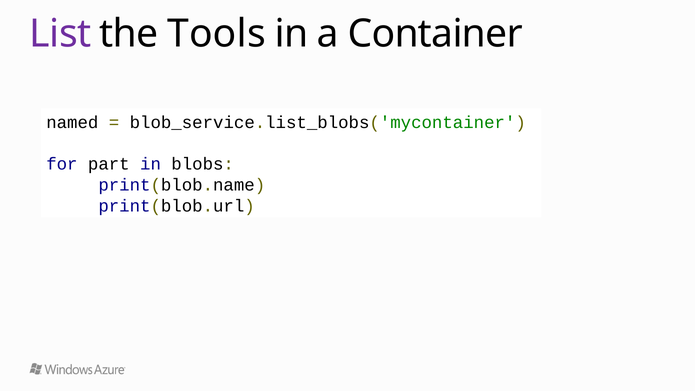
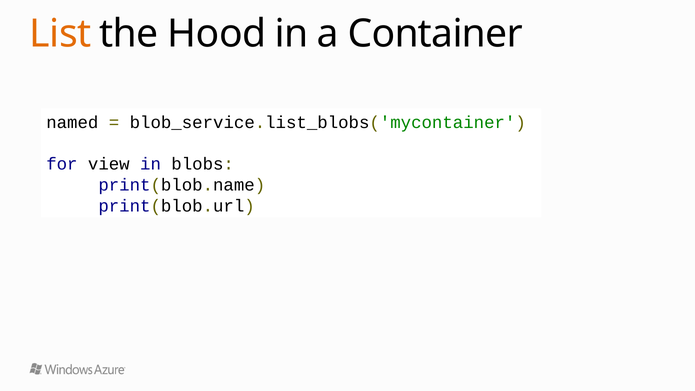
List colour: purple -> orange (60, 34)
Tools: Tools -> Hood (217, 34)
part: part -> view (109, 164)
